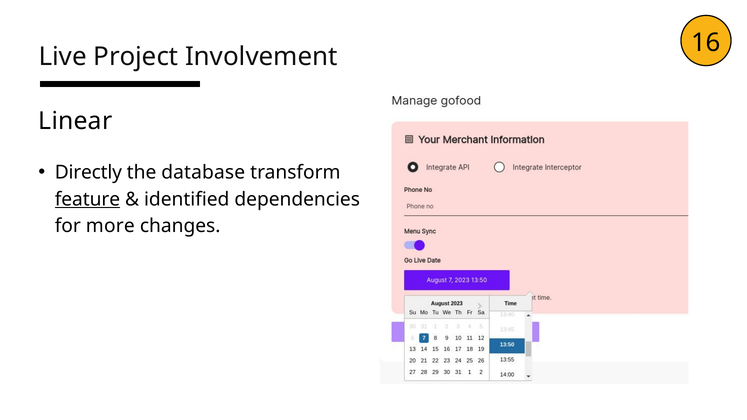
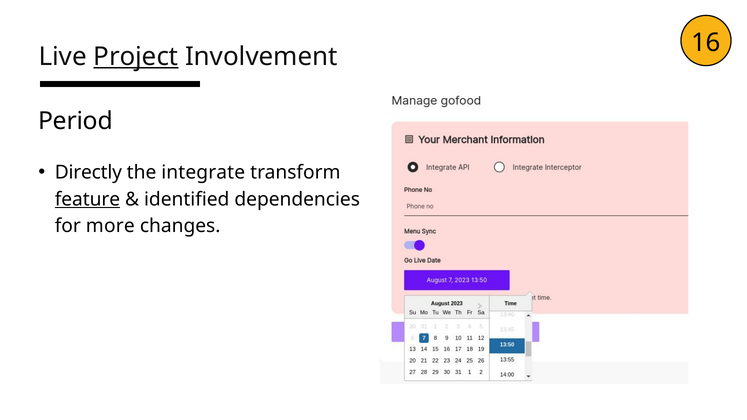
Project underline: none -> present (136, 56)
Linear: Linear -> Period (76, 121)
database: database -> integrate (203, 172)
